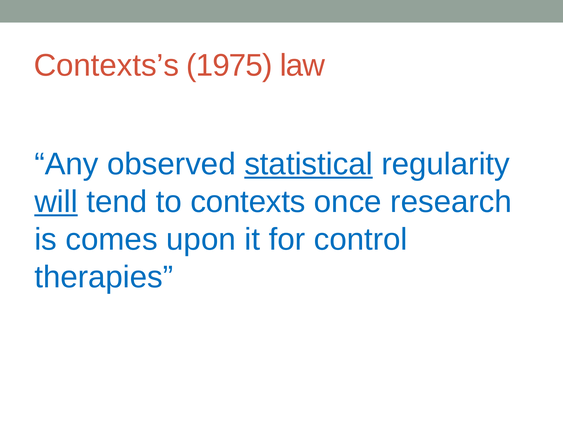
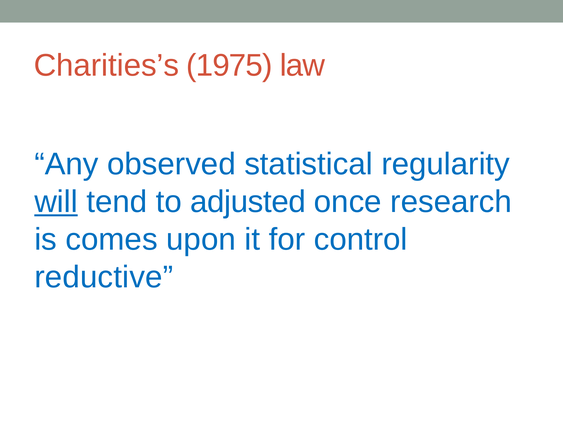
Contexts’s: Contexts’s -> Charities’s (106, 66)
statistical underline: present -> none (309, 164)
contexts: contexts -> adjusted (248, 201)
therapies: therapies -> reductive (104, 277)
